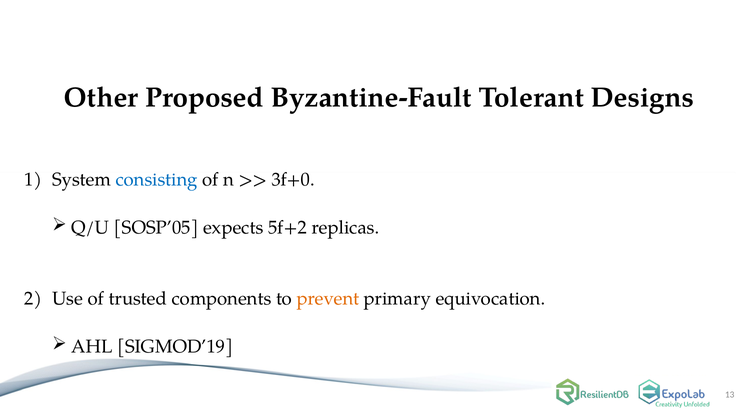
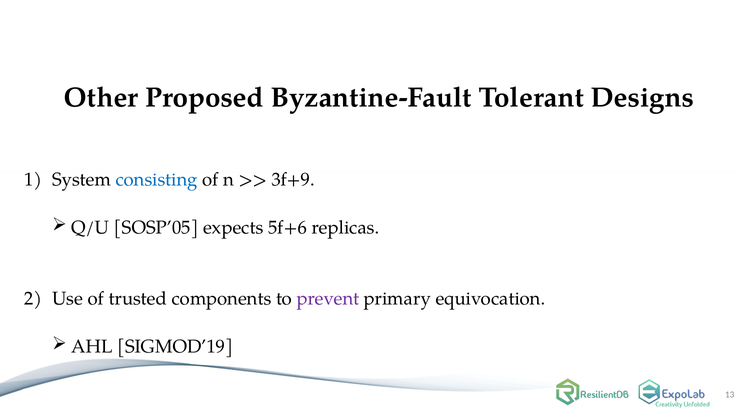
3f+0: 3f+0 -> 3f+9 (293, 180)
5f+2: 5f+2 -> 5f+6 (288, 228)
prevent colour: orange -> purple (328, 299)
